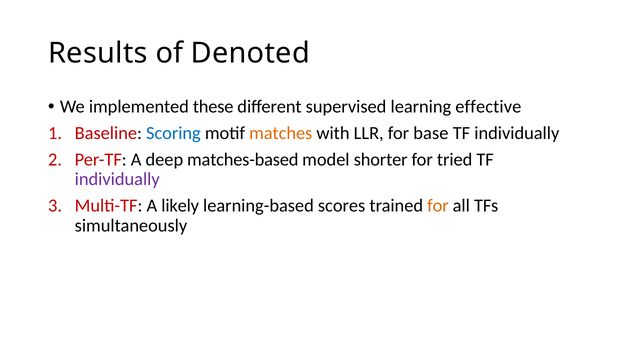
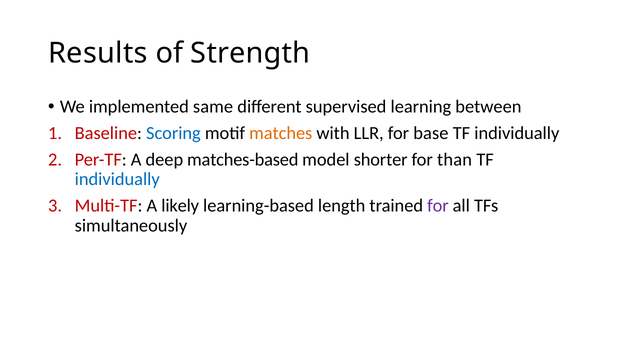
Denoted: Denoted -> Strength (250, 53)
these: these -> same (213, 107)
effective: effective -> between (488, 107)
tried: tried -> than (455, 159)
individually colour: purple -> blue (117, 179)
scores: scores -> length (342, 206)
for colour: orange -> purple (438, 206)
